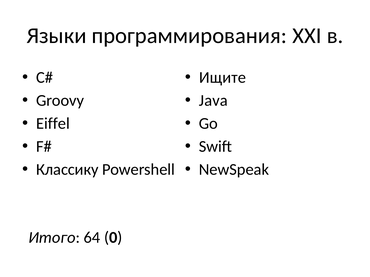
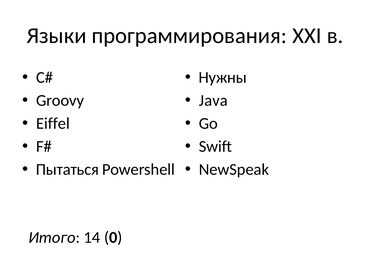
Ищите: Ищите -> Нужны (223, 78)
Классику: Классику -> Пытаться (67, 170)
64: 64 -> 14 (92, 238)
